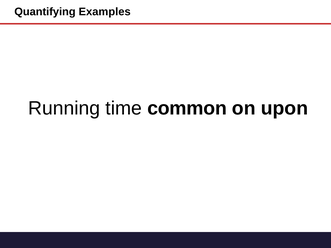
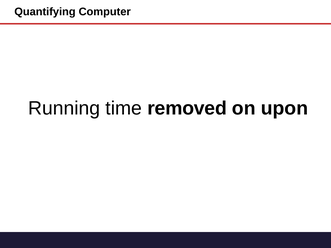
Examples: Examples -> Computer (105, 12)
common: common -> removed (187, 108)
